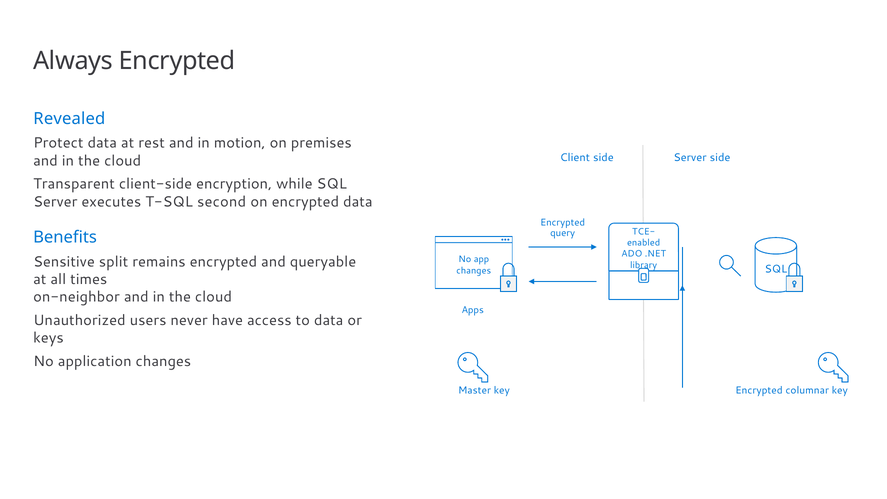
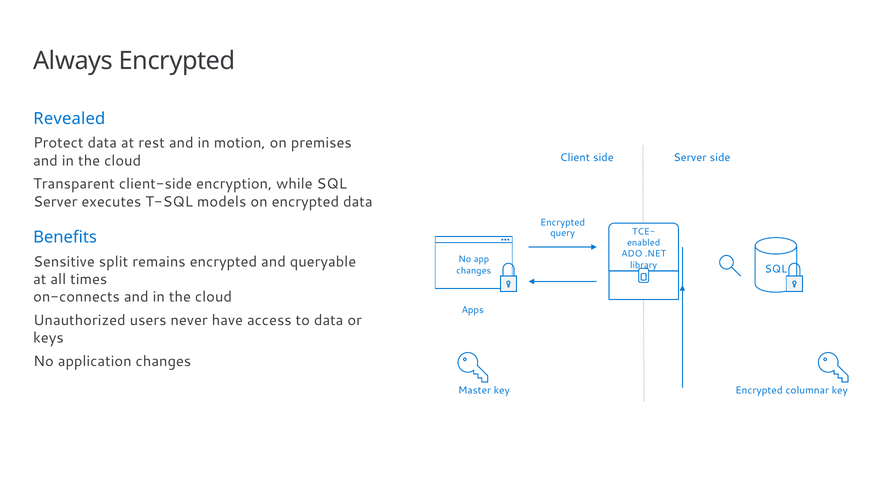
second: second -> models (222, 202)
on-neighbor: on-neighbor -> on-connects (77, 297)
